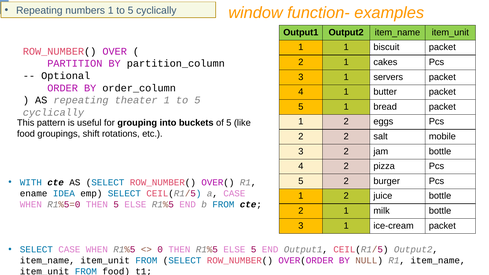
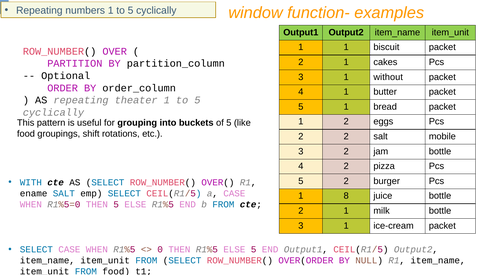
servers: servers -> without (388, 77)
ename IDEA: IDEA -> SALT (64, 193)
2: 2 -> 8 (346, 196)
